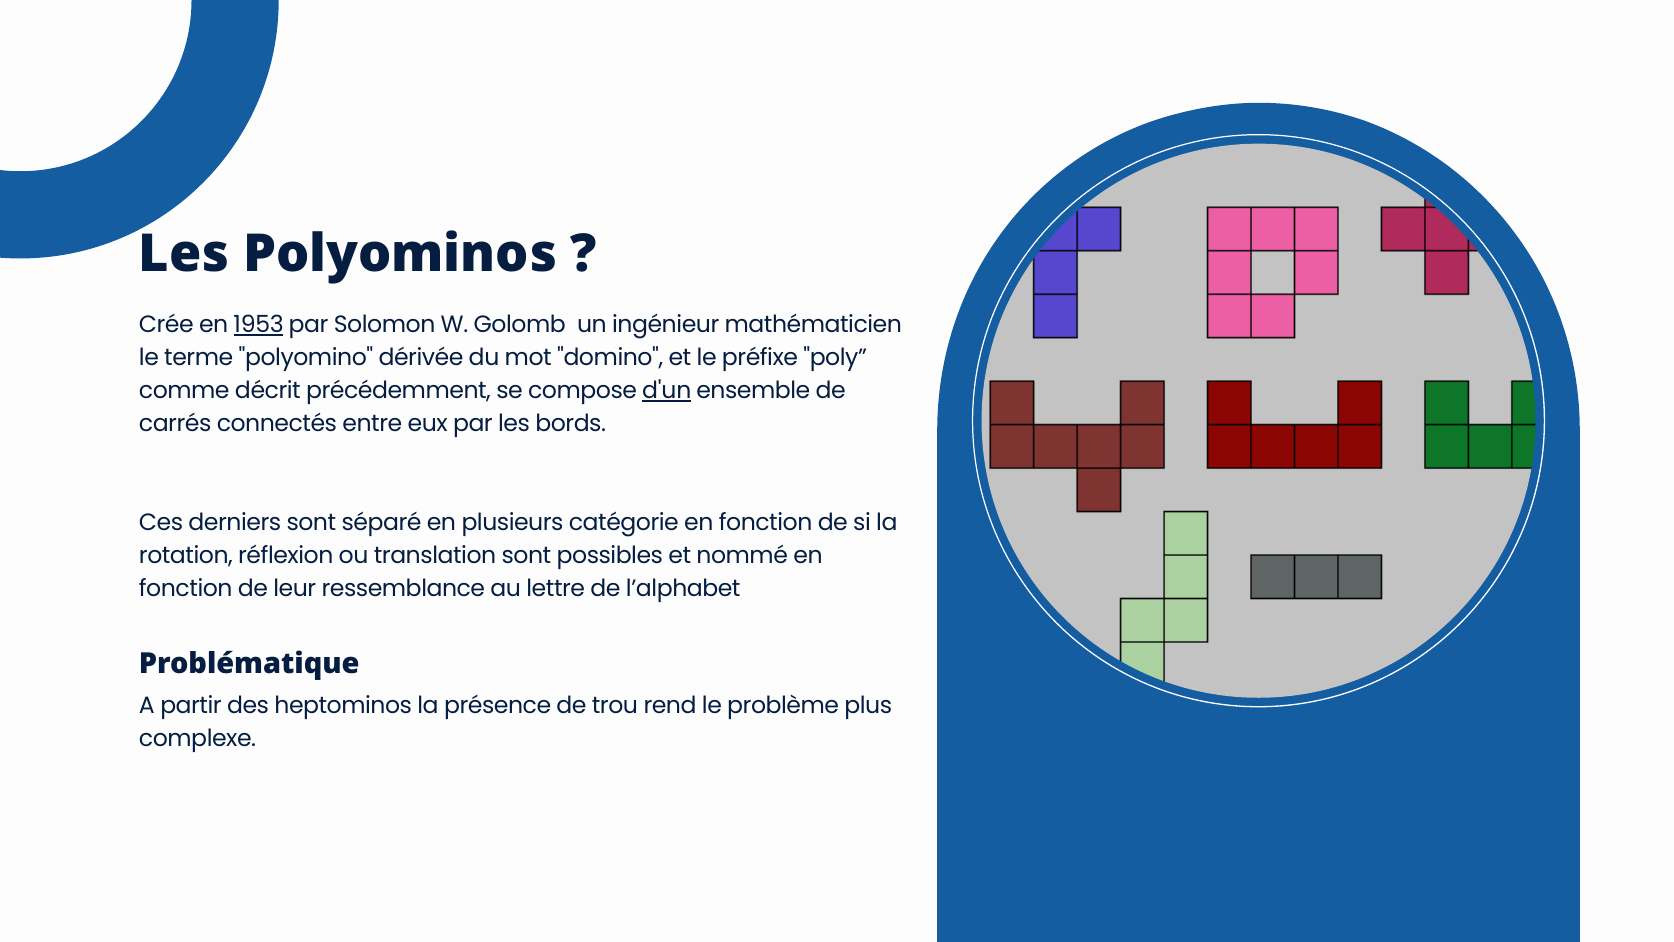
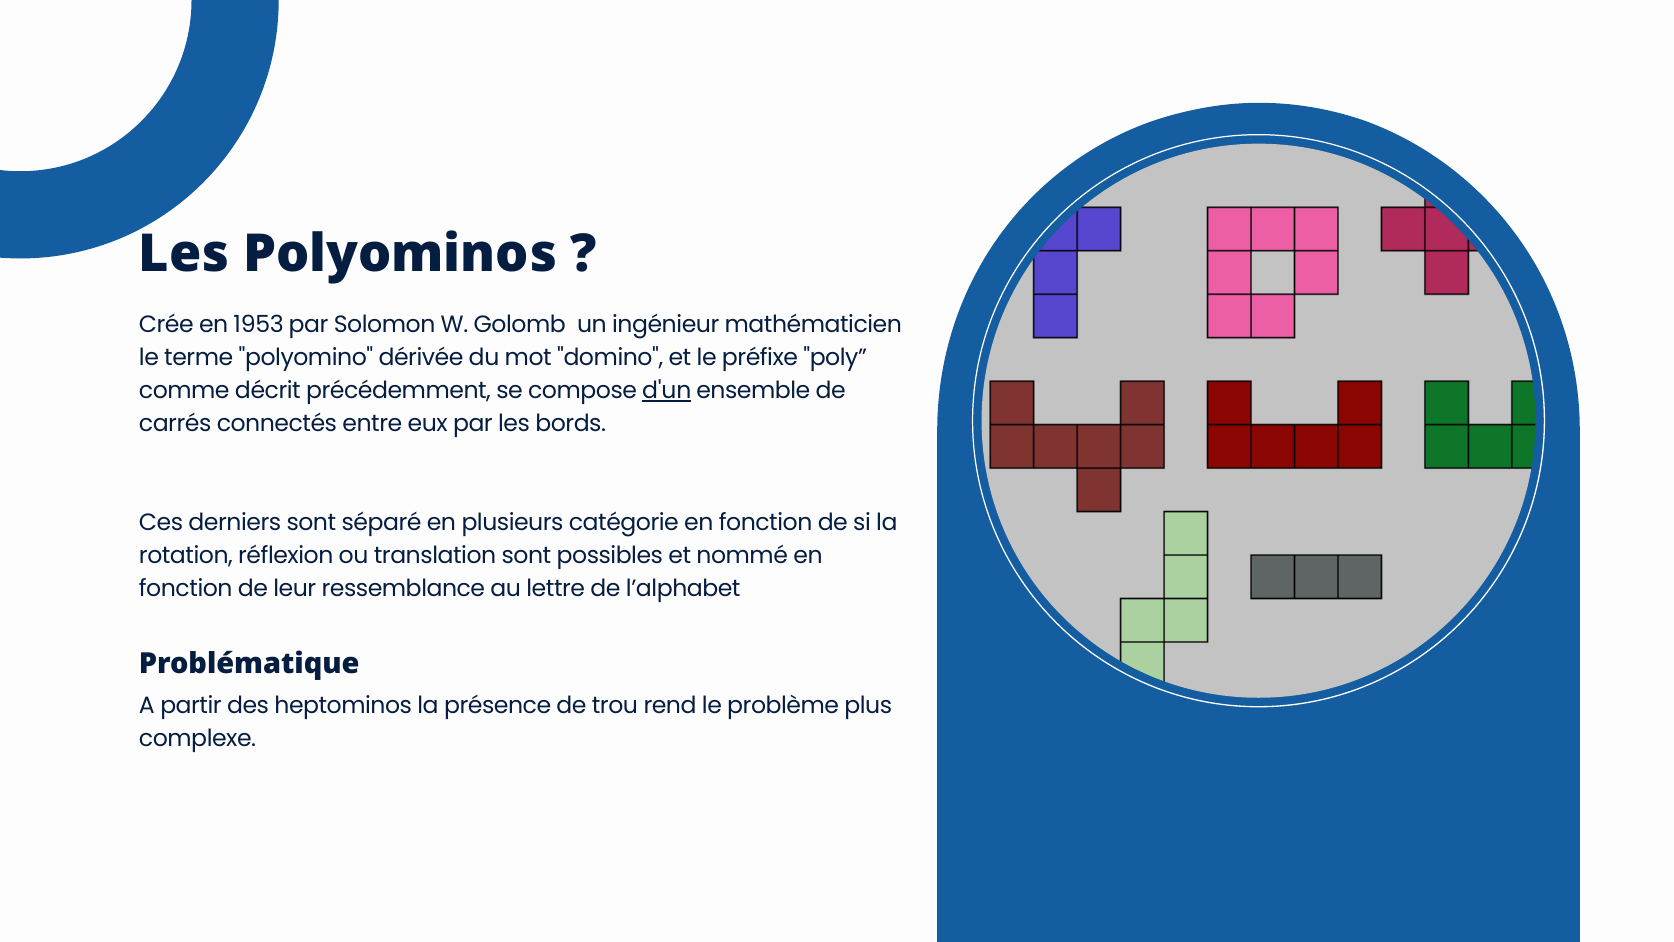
1953 underline: present -> none (259, 325)
